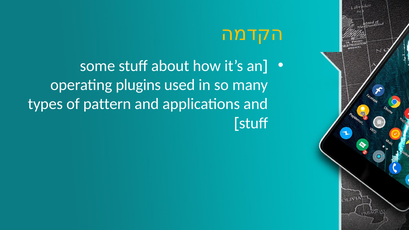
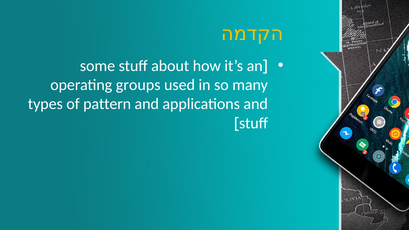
plugins: plugins -> groups (138, 85)
